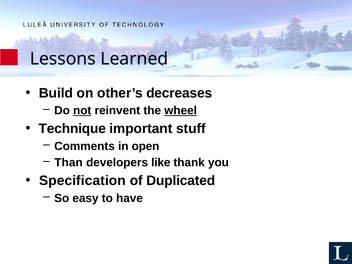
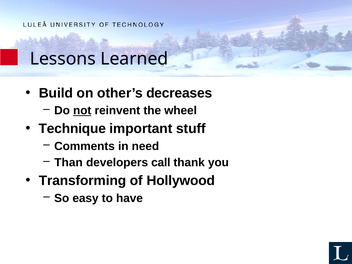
wheel underline: present -> none (181, 111)
open: open -> need (145, 146)
like: like -> call (161, 163)
Specification: Specification -> Transforming (83, 181)
Duplicated: Duplicated -> Hollywood (181, 181)
